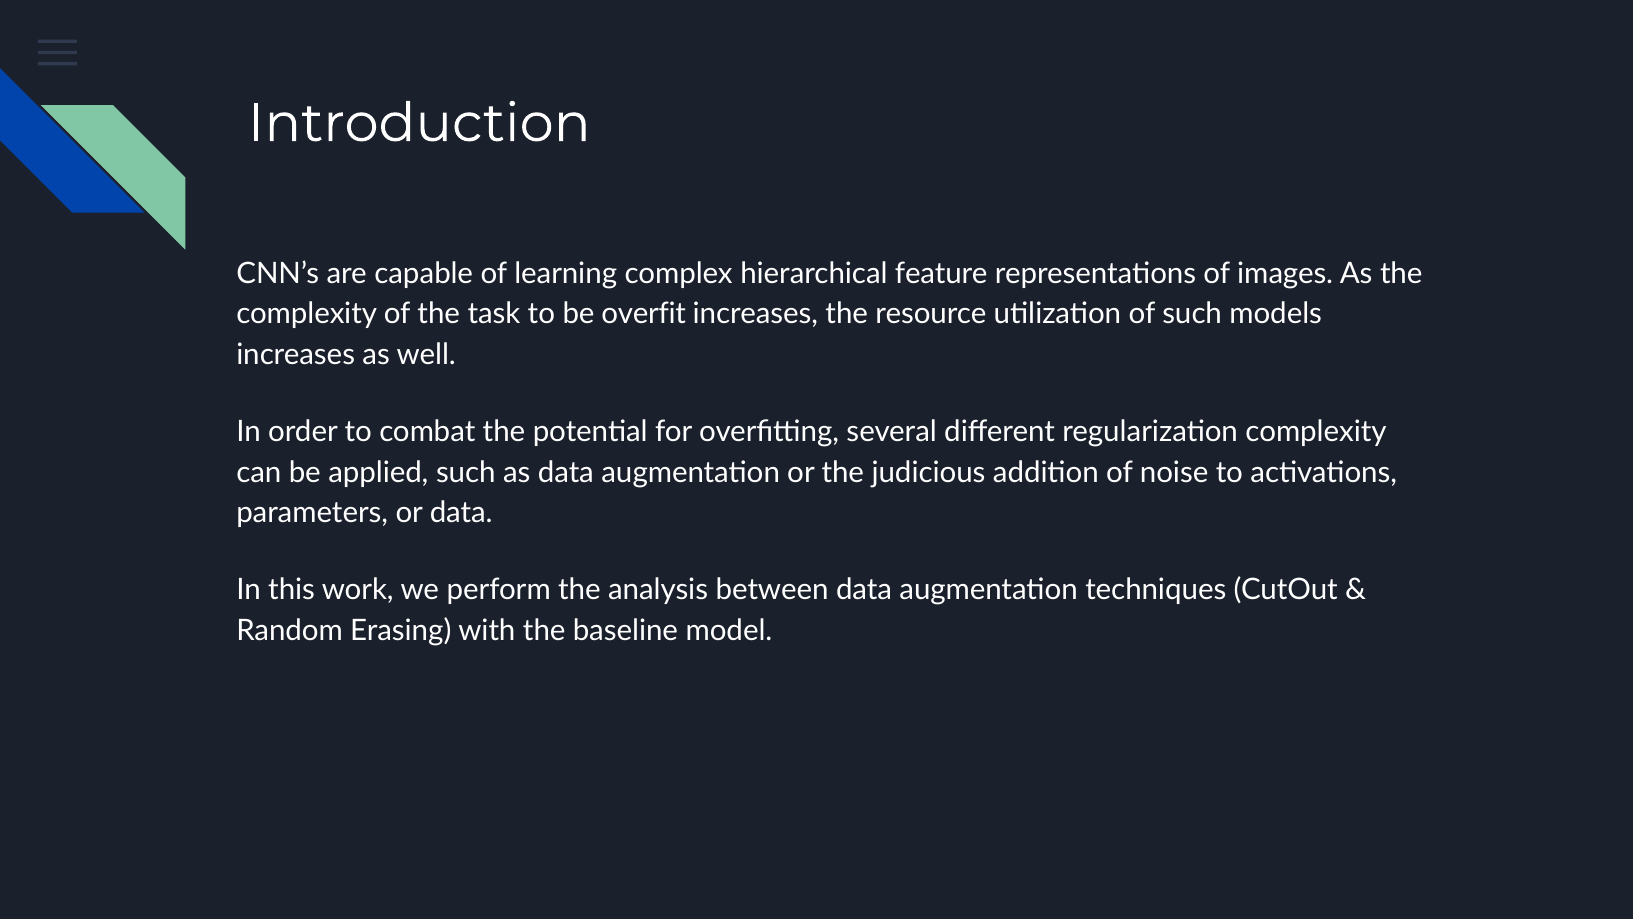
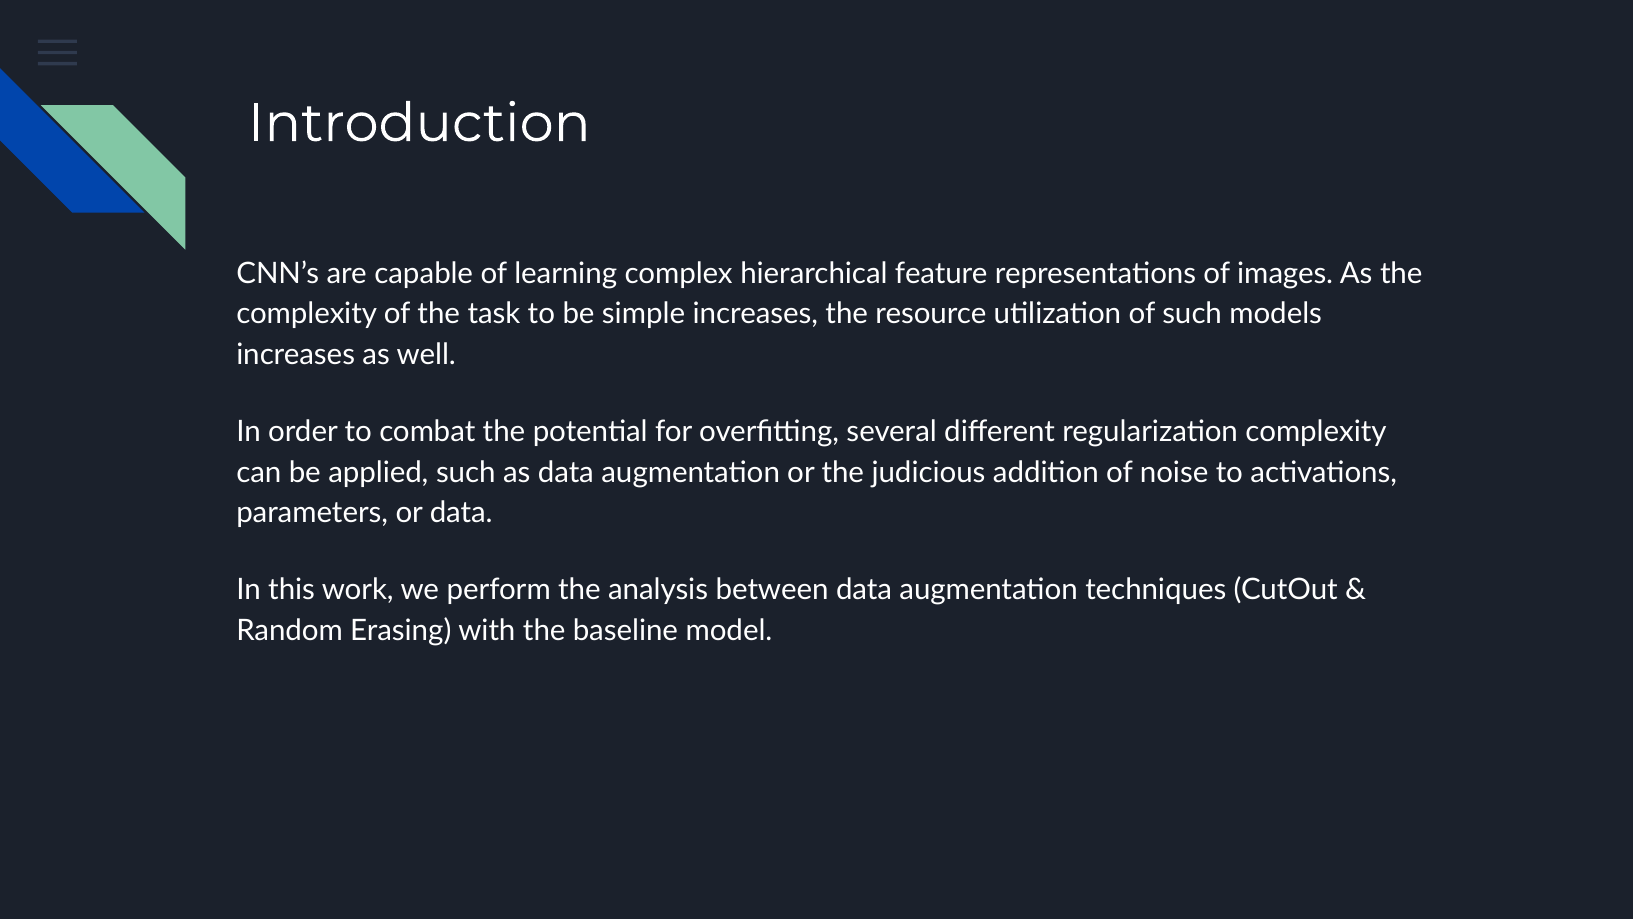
overfit: overfit -> simple (644, 314)
